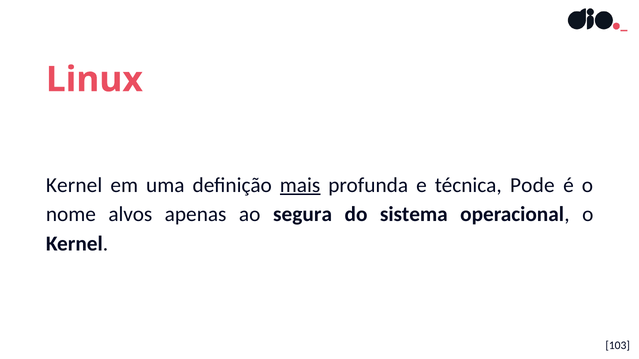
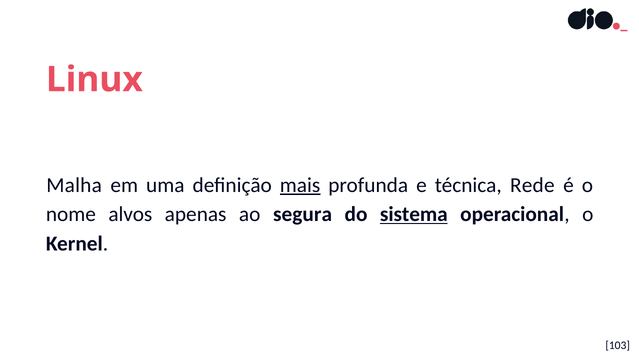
Kernel: Kernel -> Malha (74, 185)
Pode: Pode -> Rede (532, 185)
sistema underline: none -> present (414, 215)
